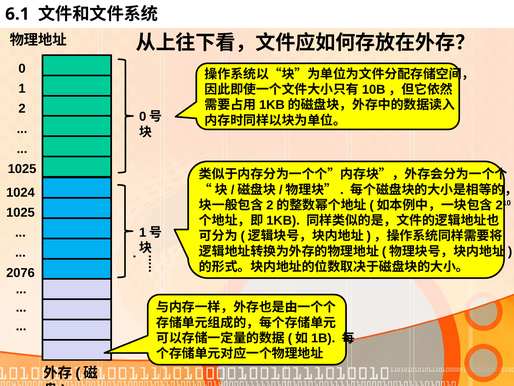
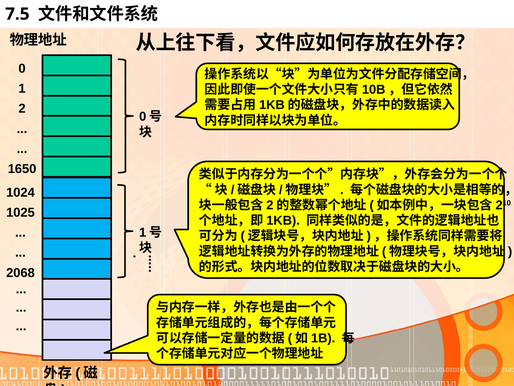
6.1: 6.1 -> 7.5 (17, 14)
1025: 1025 -> 1650 (22, 169)
2076: 2076 -> 2068 (20, 272)
